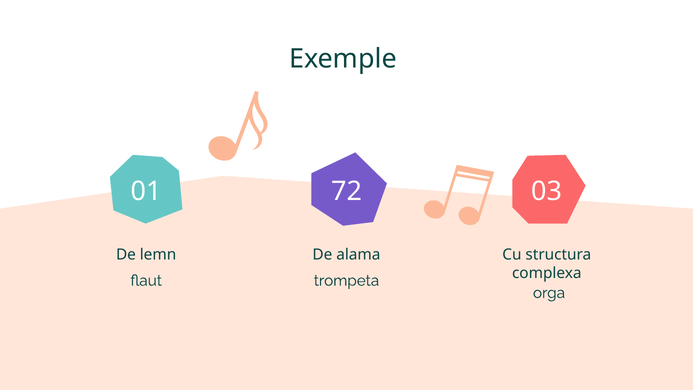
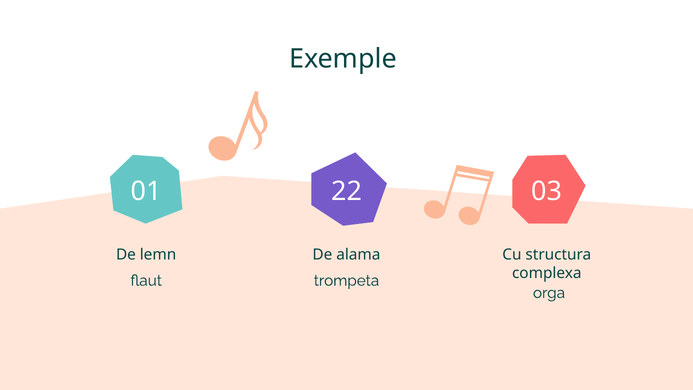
72: 72 -> 22 (347, 191)
